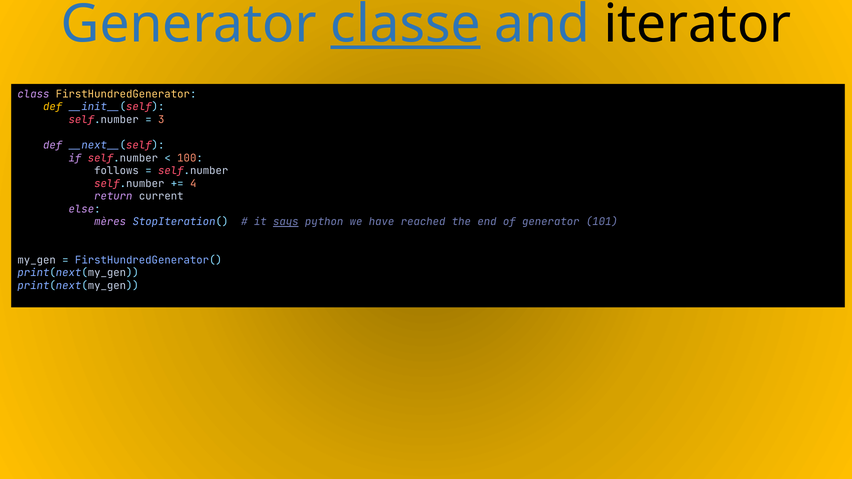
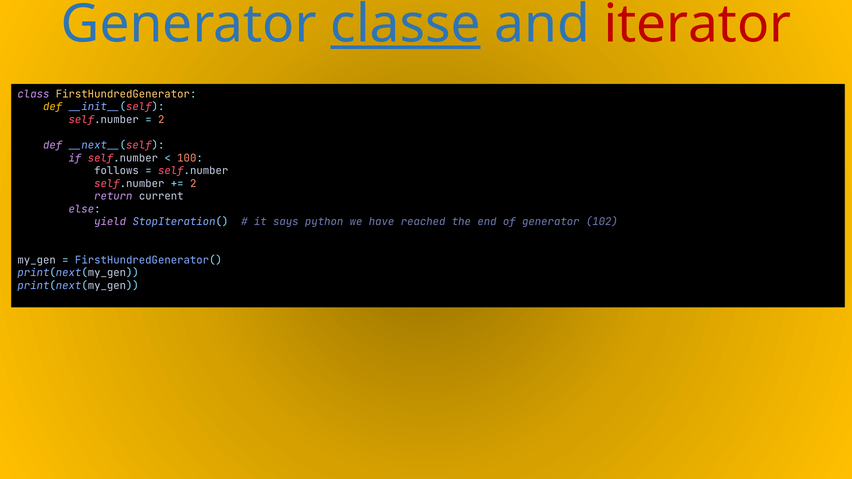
iterator colour: black -> red (697, 24)
3: 3 -> 2 (161, 120)
4: 4 -> 2 (193, 184)
mères: mères -> yield (110, 222)
says underline: present -> none (286, 222)
101: 101 -> 102 (602, 222)
